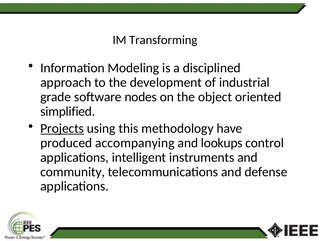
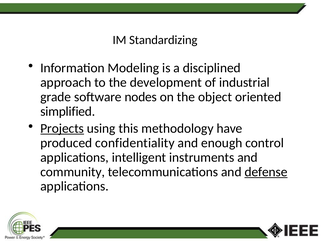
Transforming: Transforming -> Standardizing (163, 40)
accompanying: accompanying -> confidentiality (135, 143)
lookups: lookups -> enough (222, 143)
defense underline: none -> present (266, 172)
